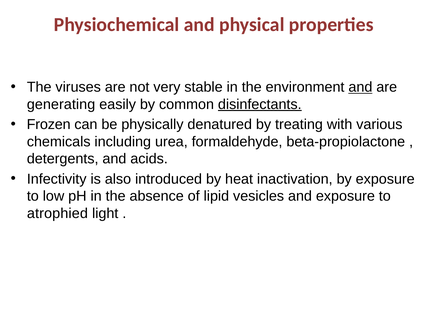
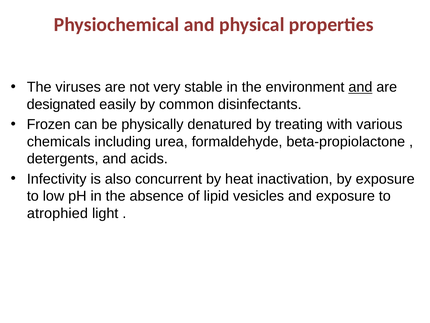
generating: generating -> designated (61, 104)
disinfectants underline: present -> none (260, 104)
introduced: introduced -> concurrent (169, 179)
